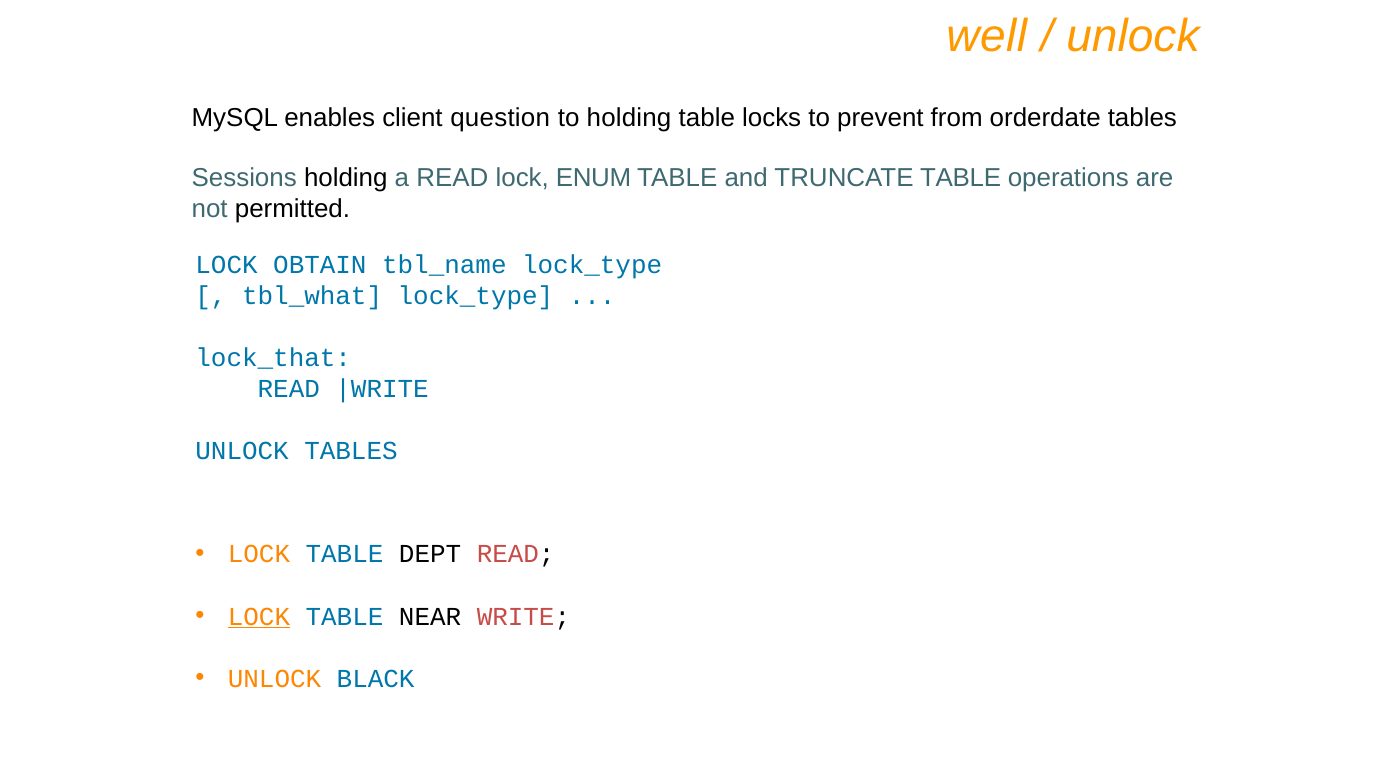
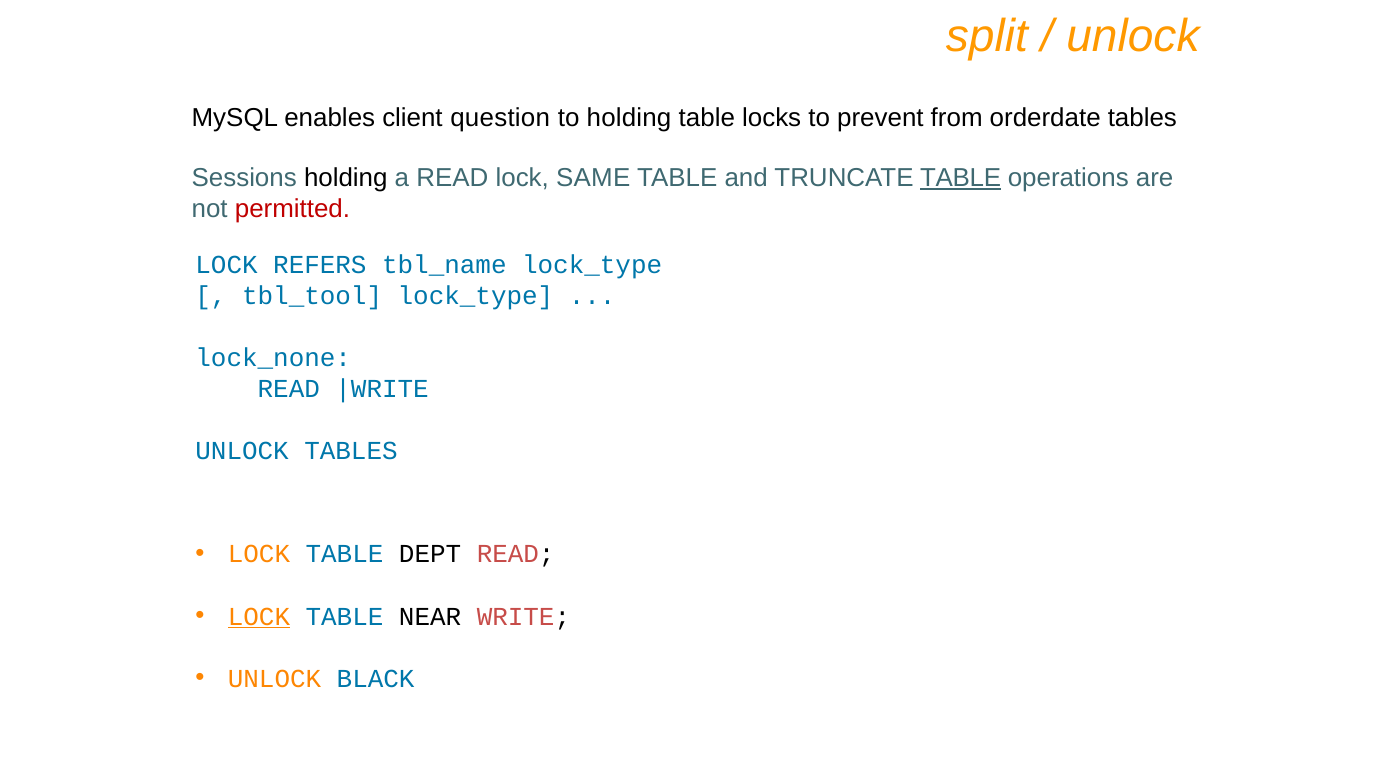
well: well -> split (987, 36)
ENUM: ENUM -> SAME (593, 178)
TABLE underline: none -> present (961, 178)
permitted colour: black -> red (292, 209)
OBTAIN: OBTAIN -> REFERS (320, 264)
tbl_what: tbl_what -> tbl_tool (312, 296)
lock_that: lock_that -> lock_none (273, 358)
